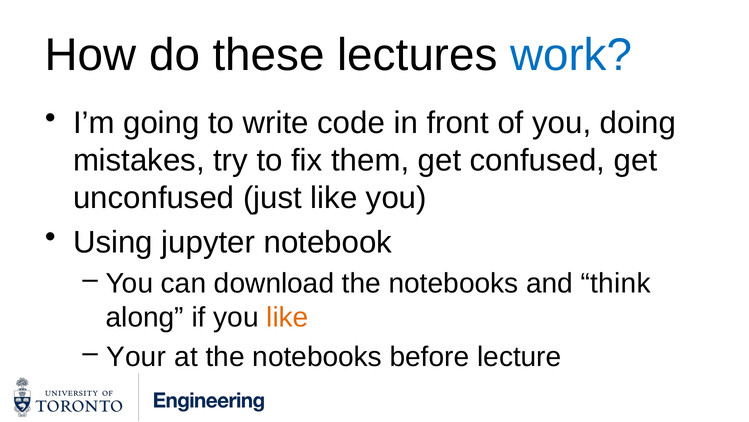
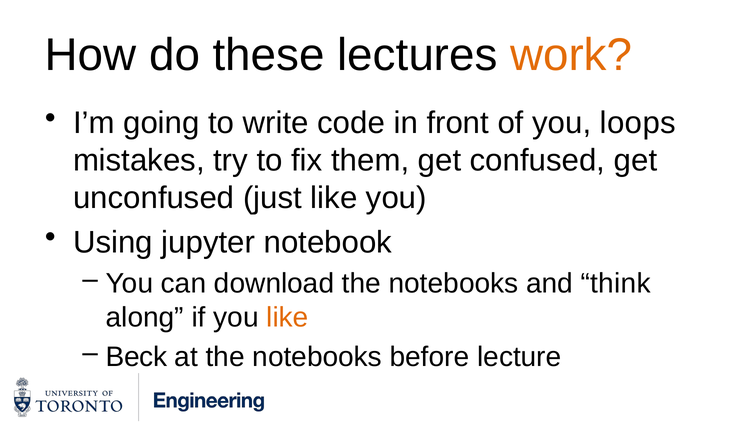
work colour: blue -> orange (571, 55)
doing: doing -> loops (638, 123)
Your: Your -> Beck (136, 356)
